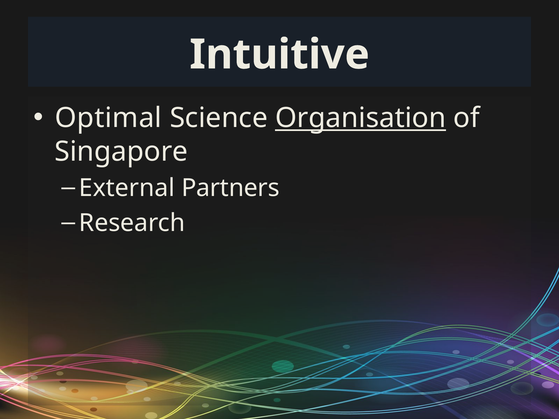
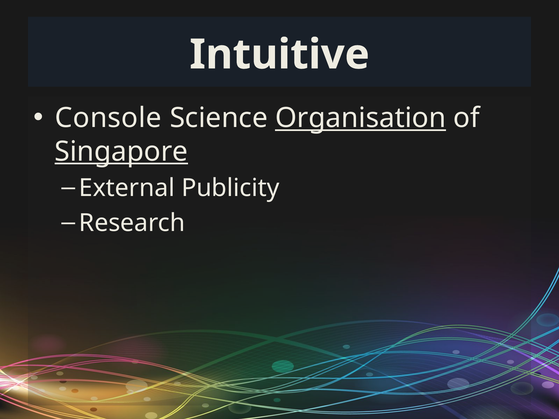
Optimal: Optimal -> Console (108, 118)
Singapore underline: none -> present (121, 152)
Partners: Partners -> Publicity (230, 188)
